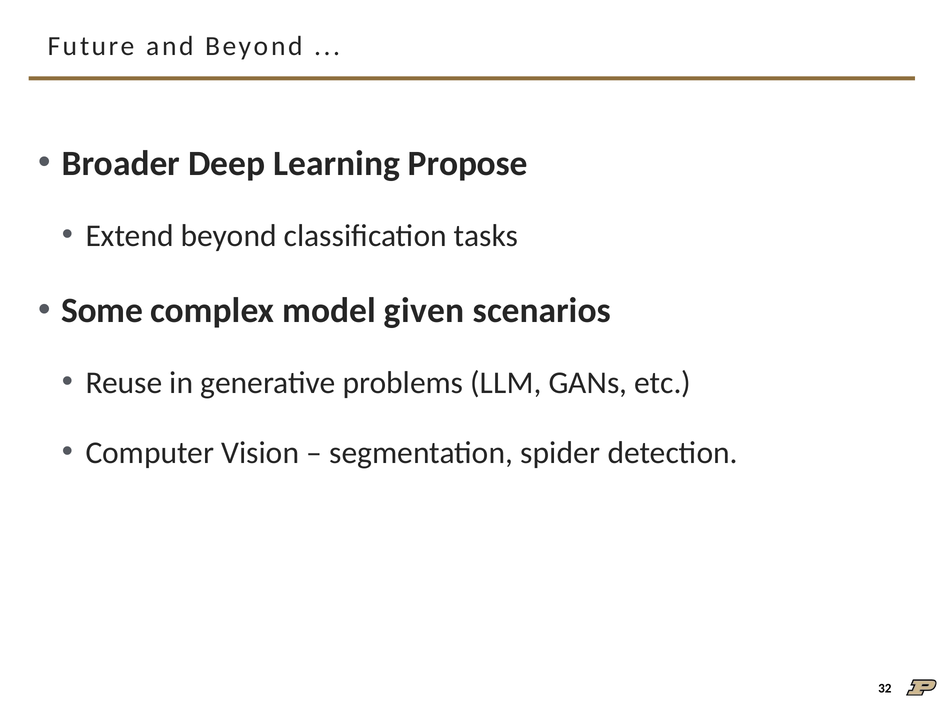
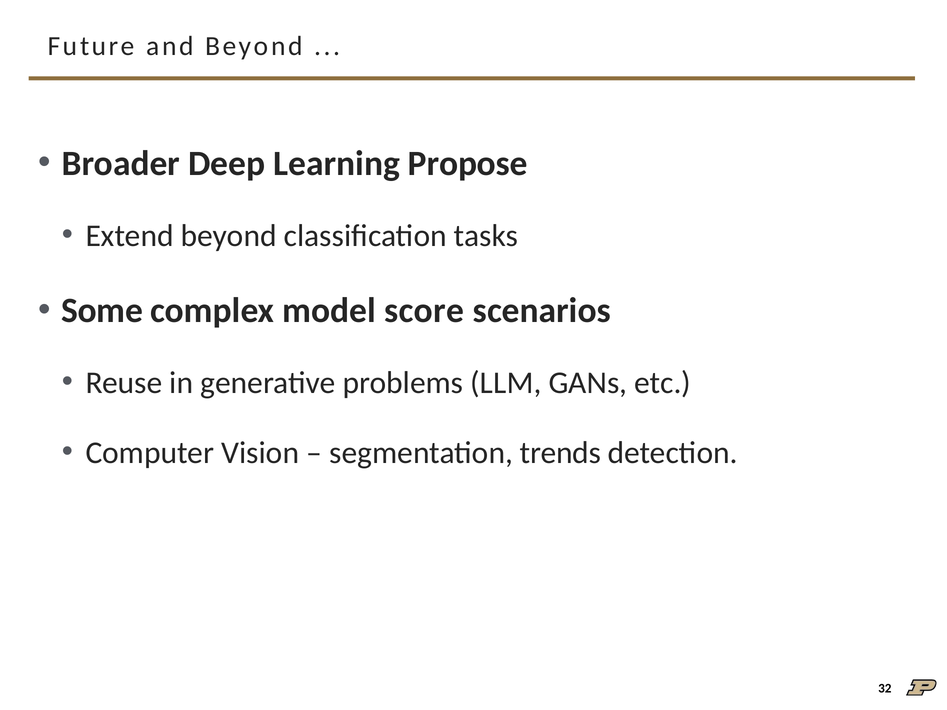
given: given -> score (424, 311)
spider: spider -> trends (560, 453)
